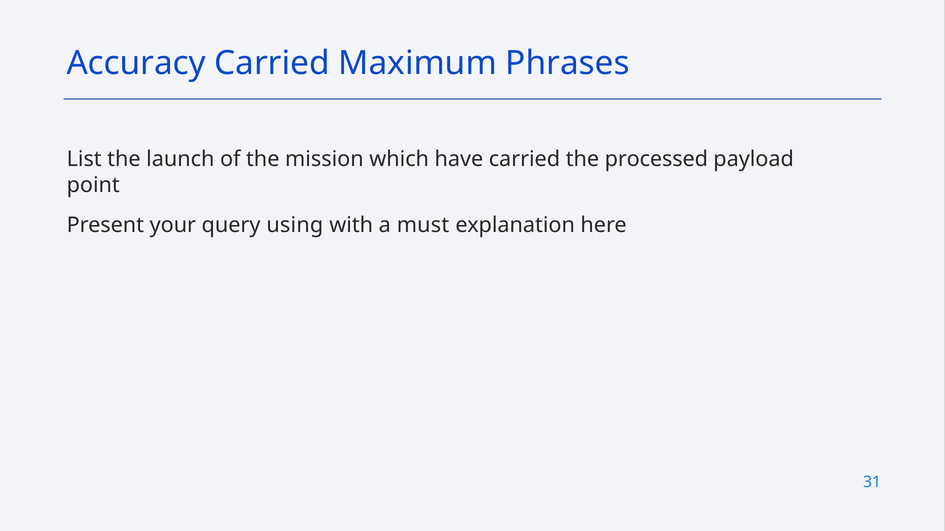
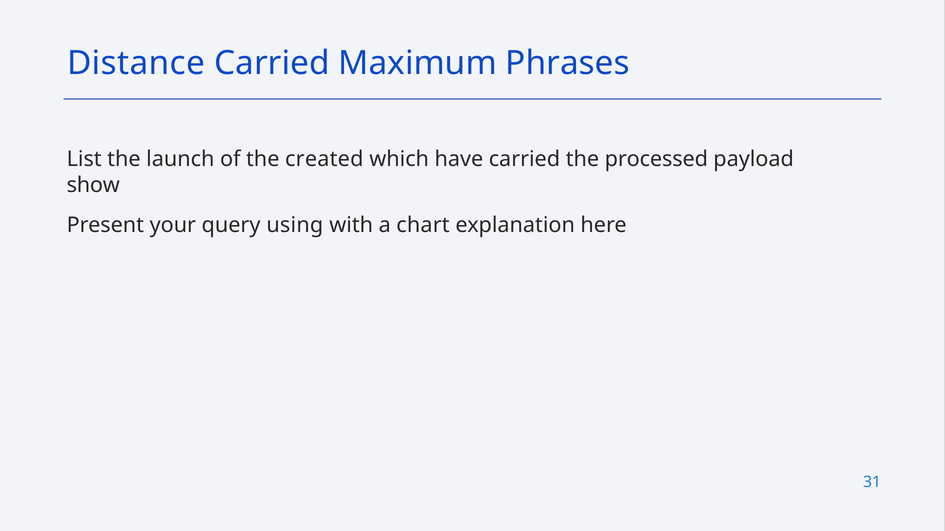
Accuracy: Accuracy -> Distance (136, 63)
mission: mission -> created (324, 159)
point: point -> show (93, 185)
must: must -> chart (423, 225)
